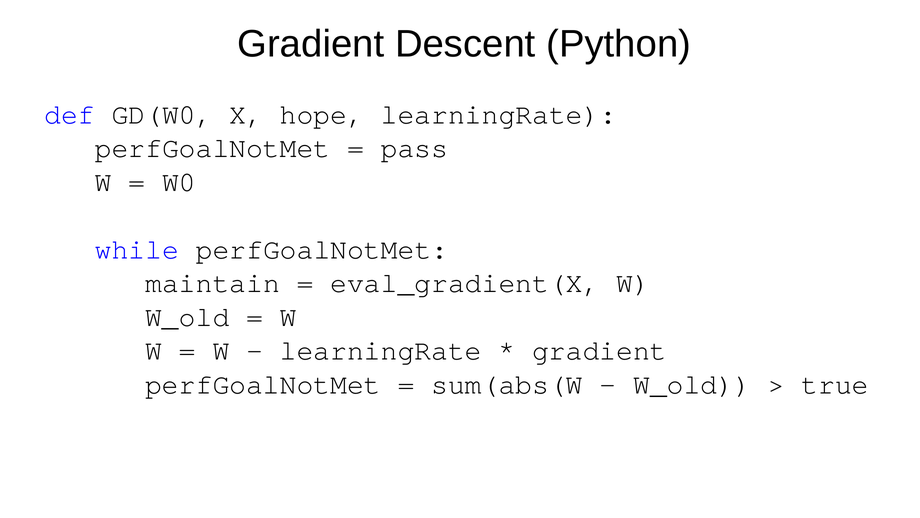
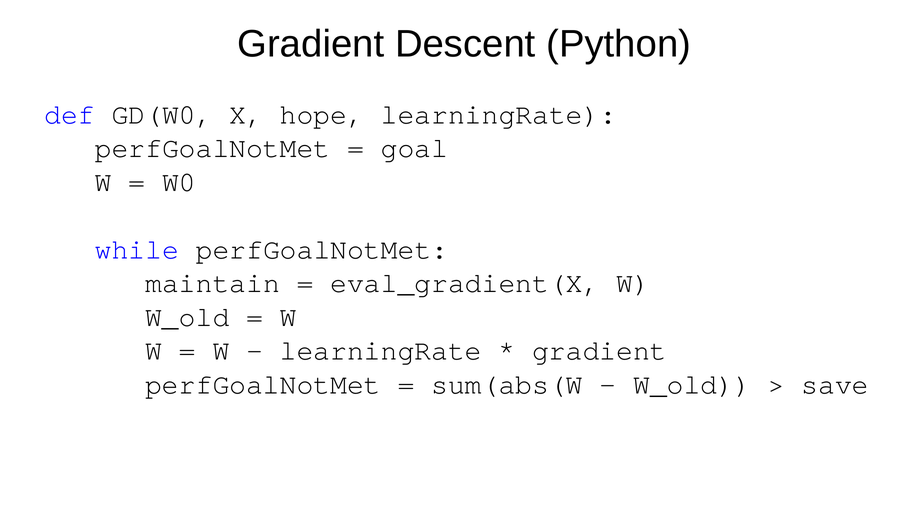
pass: pass -> goal (414, 148)
true: true -> save (835, 384)
